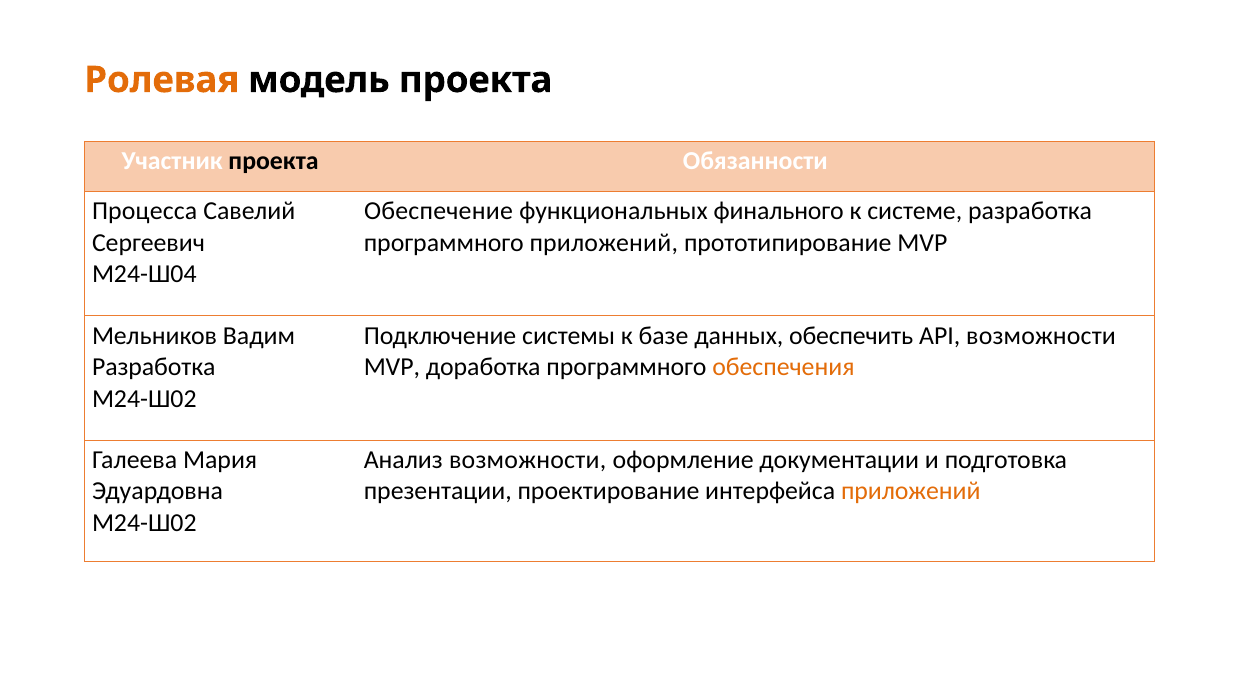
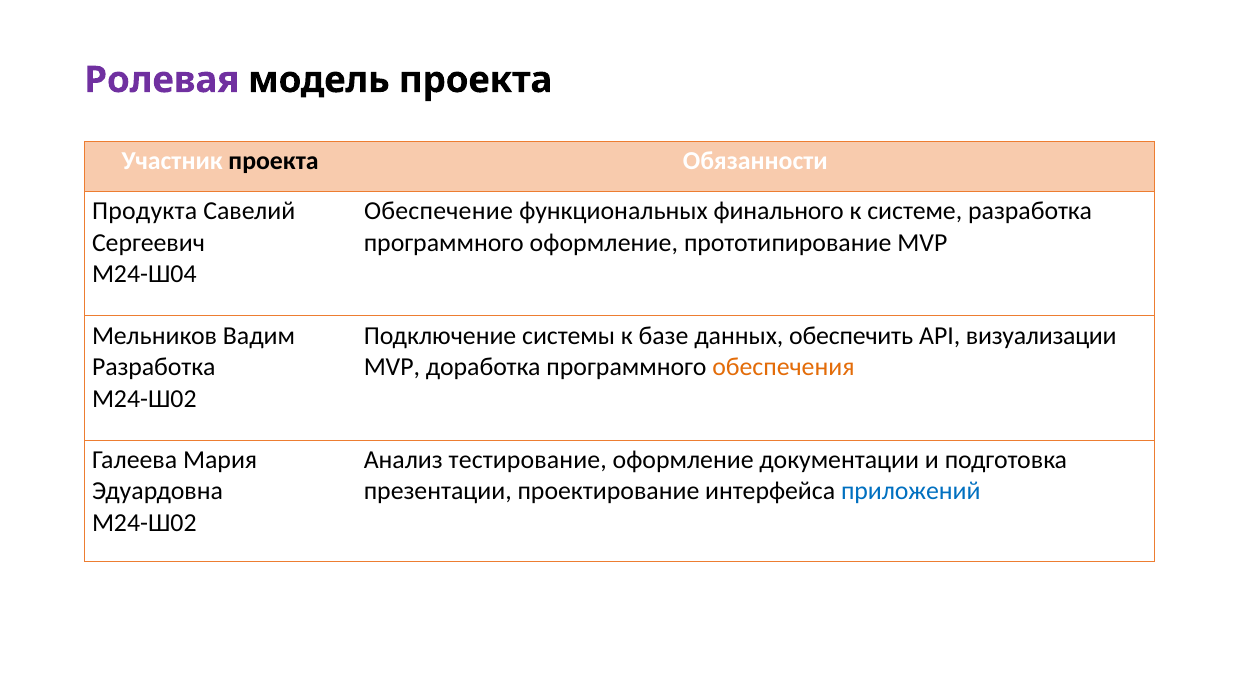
Ролевая colour: orange -> purple (162, 80)
Процесса: Процесса -> Продукта (145, 211)
программного приложений: приложений -> оформление (604, 243)
API возможности: возможности -> визуализации (1041, 336)
Анализ возможности: возможности -> тестирование (528, 460)
приложений colour: orange -> blue (911, 491)
